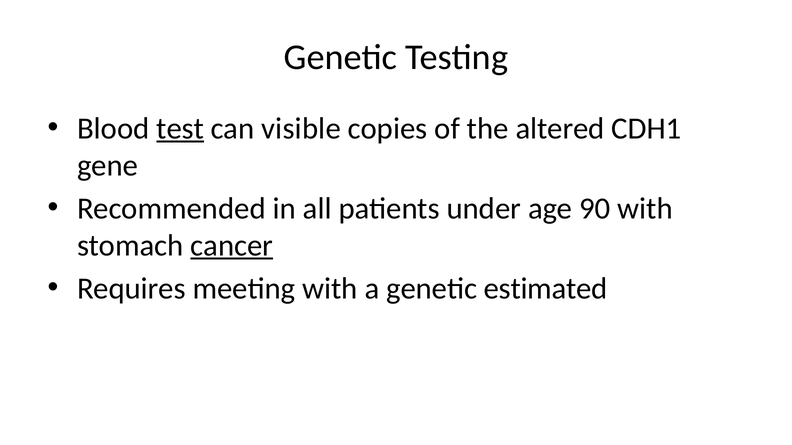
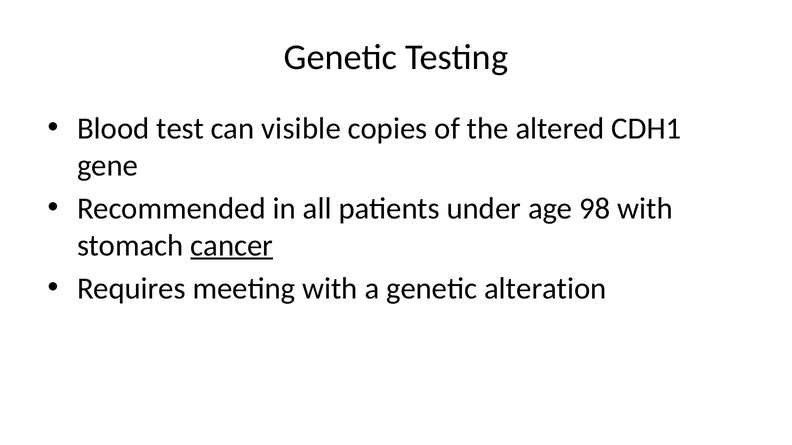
test underline: present -> none (180, 129)
90: 90 -> 98 (595, 209)
estimated: estimated -> alteration (545, 289)
